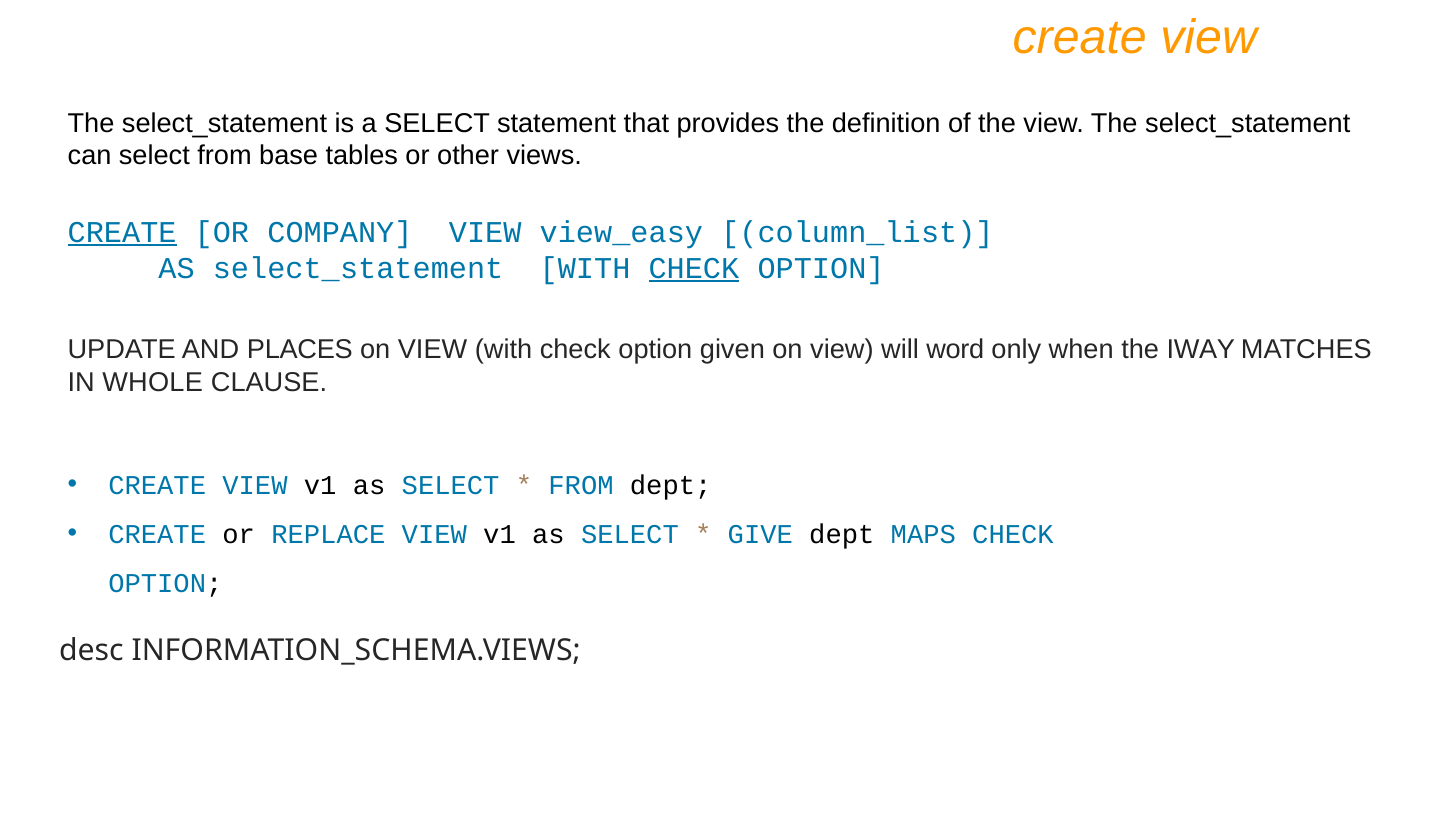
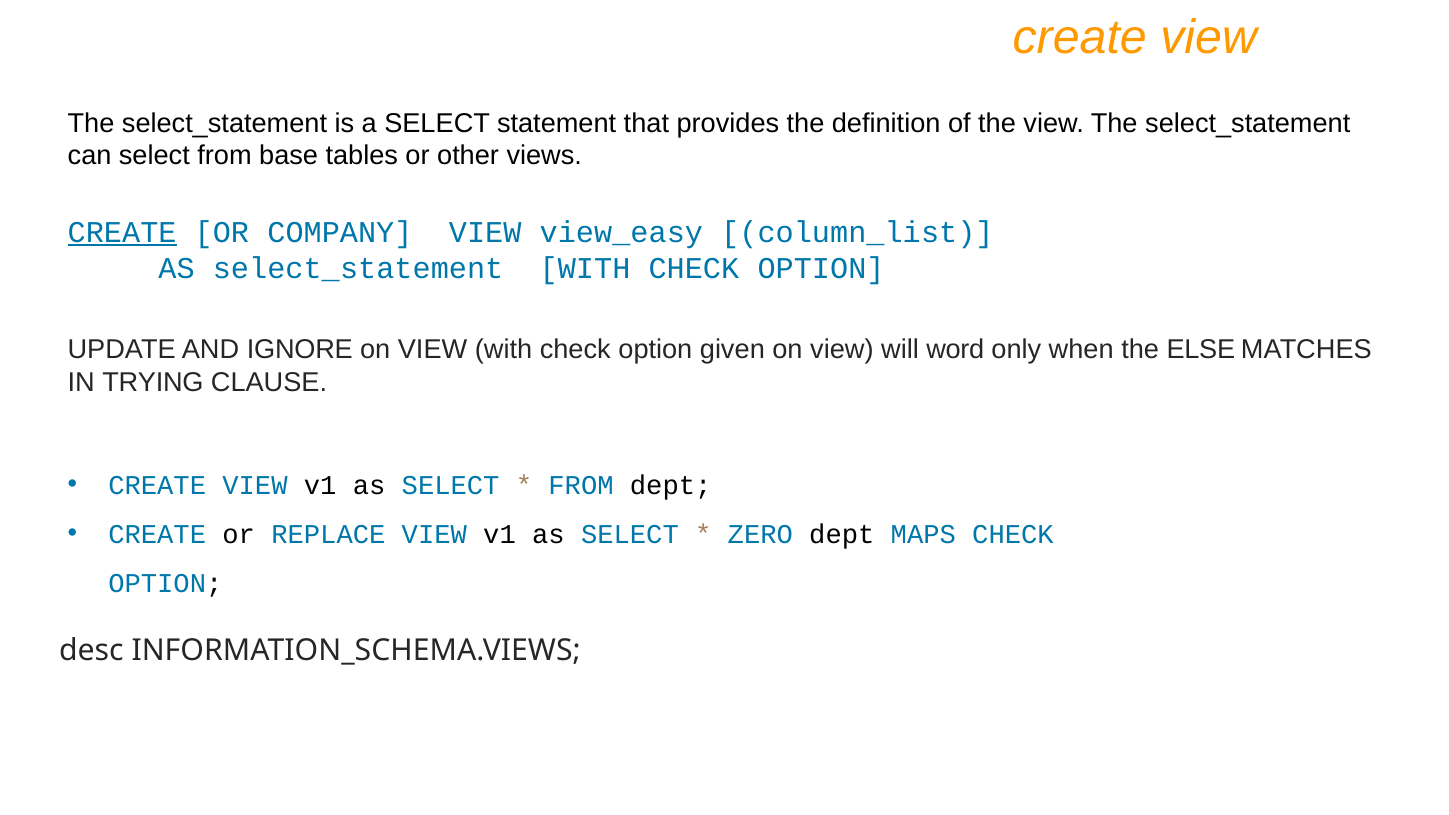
CHECK underline: present -> none (694, 268)
PLACES: PLACES -> IGNORE (300, 350)
IWAY: IWAY -> ELSE (1201, 350)
WHOLE: WHOLE -> TRYING (153, 383)
GIVE: GIVE -> ZERO (760, 534)
